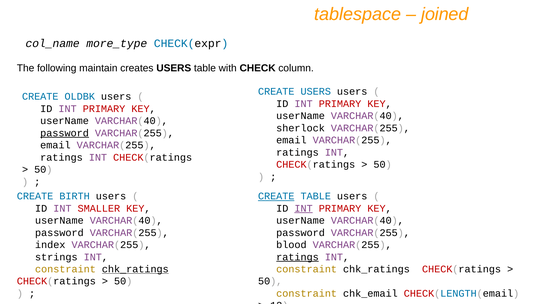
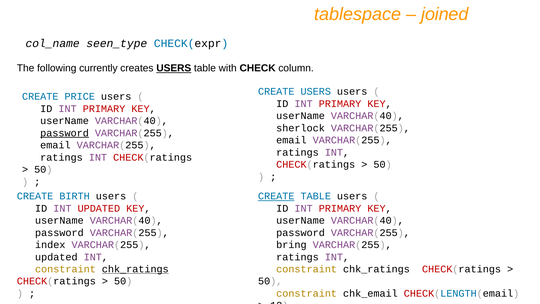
more_type: more_type -> seen_type (117, 43)
maintain: maintain -> currently (98, 68)
USERS underline: none -> present (174, 68)
OLDBK: OLDBK -> PRICE (80, 96)
INT SMALLER: SMALLER -> UPDATED (99, 208)
INT underline: present -> none (304, 208)
blood: blood -> bring (291, 245)
strings: strings -> updated (56, 257)
ratings underline: present -> none (298, 257)
